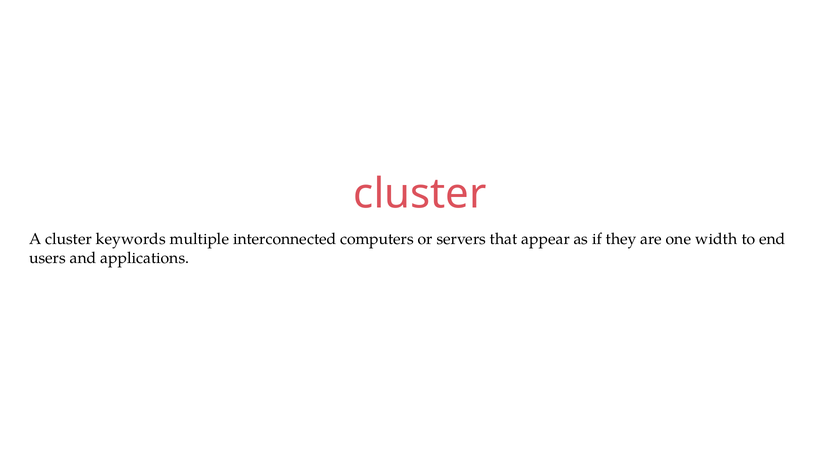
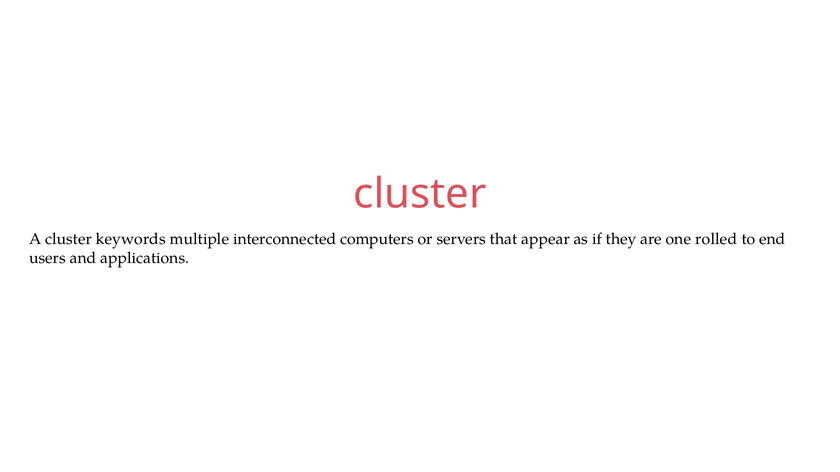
width: width -> rolled (716, 239)
